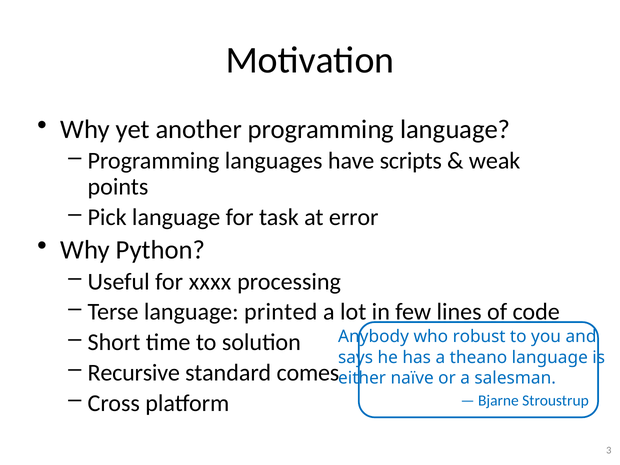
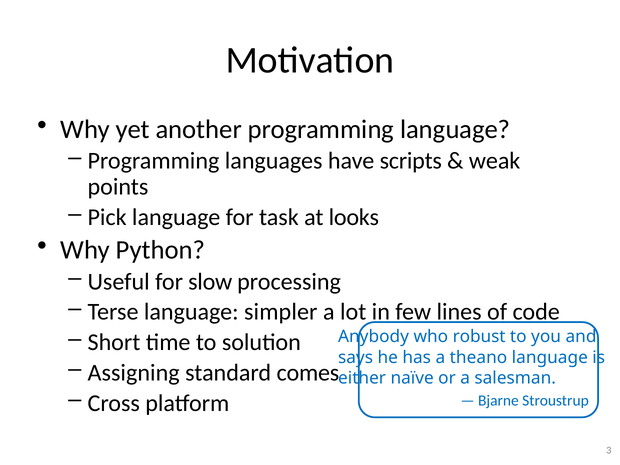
error: error -> looks (354, 217)
xxxx: xxxx -> slow (210, 282)
printed: printed -> simpler (281, 312)
Recursive: Recursive -> Assigning (134, 373)
